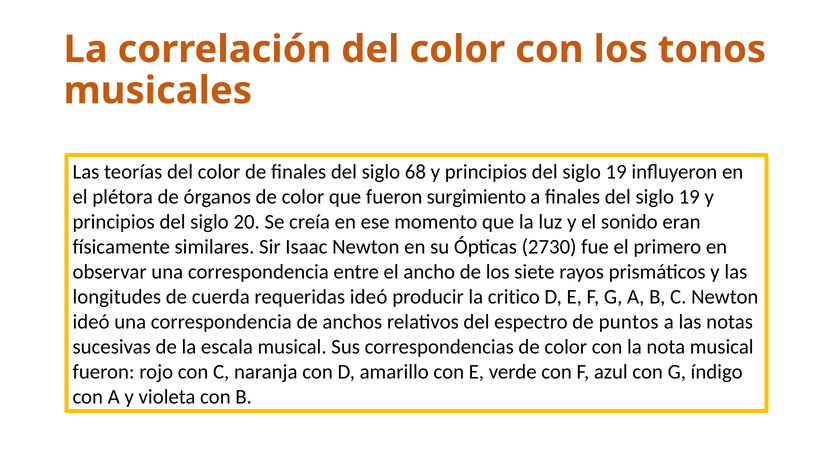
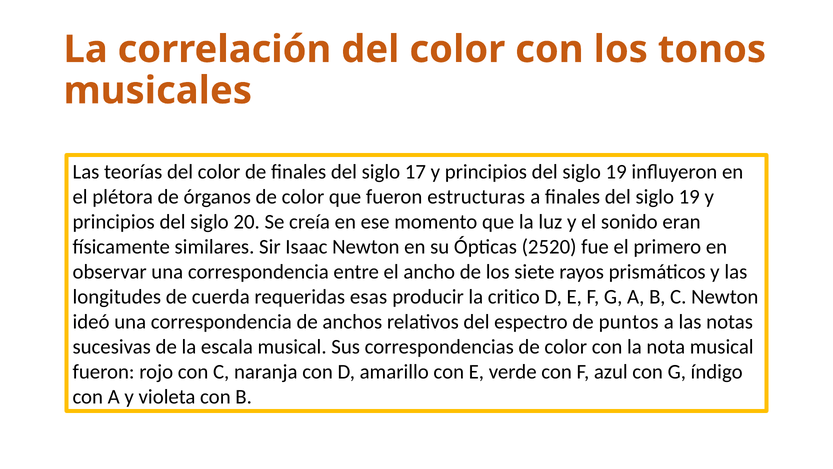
68: 68 -> 17 (415, 172)
surgimiento: surgimiento -> estructuras (476, 197)
2730: 2730 -> 2520 (549, 247)
requeridas ideó: ideó -> esas (369, 297)
